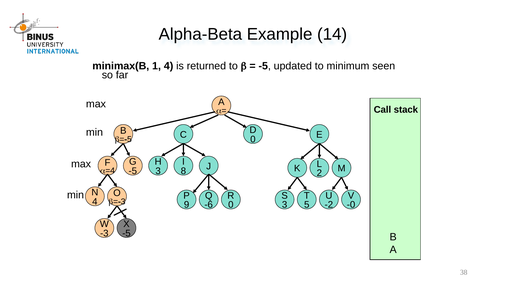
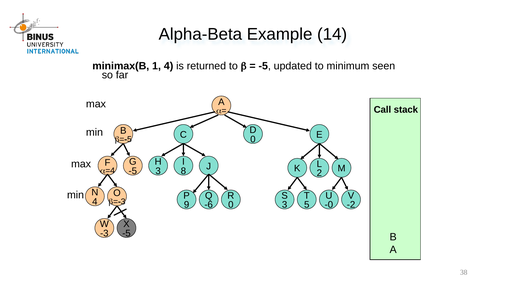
-2: -2 -> -0 (329, 205)
-0: -0 -> -2 (351, 205)
